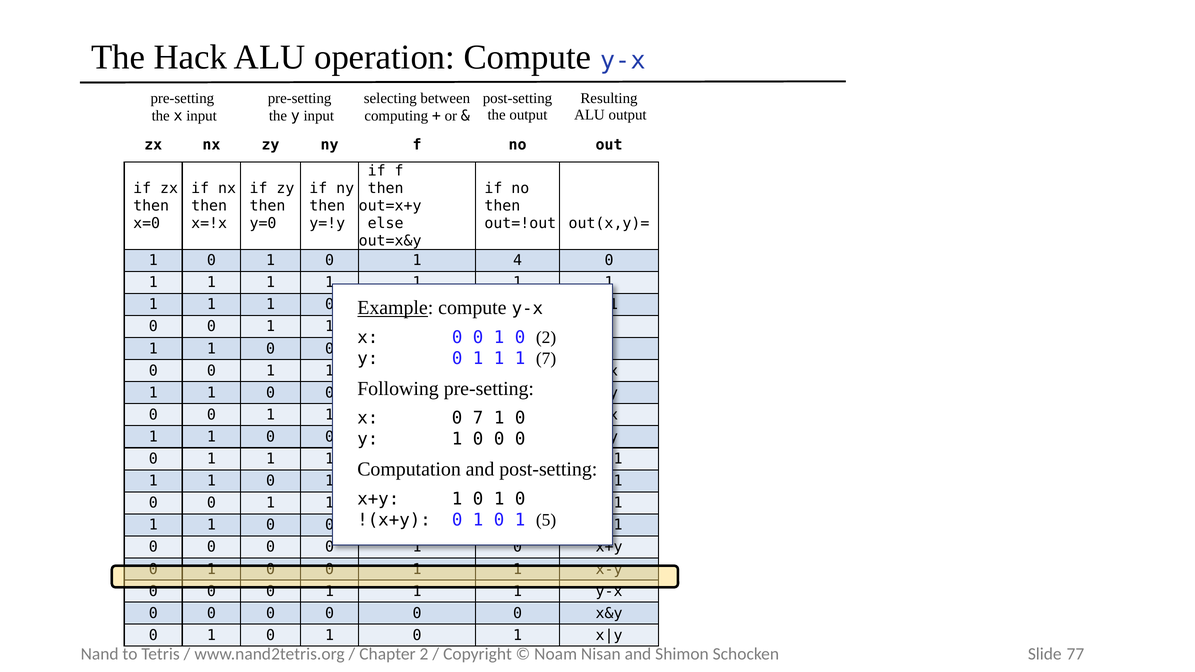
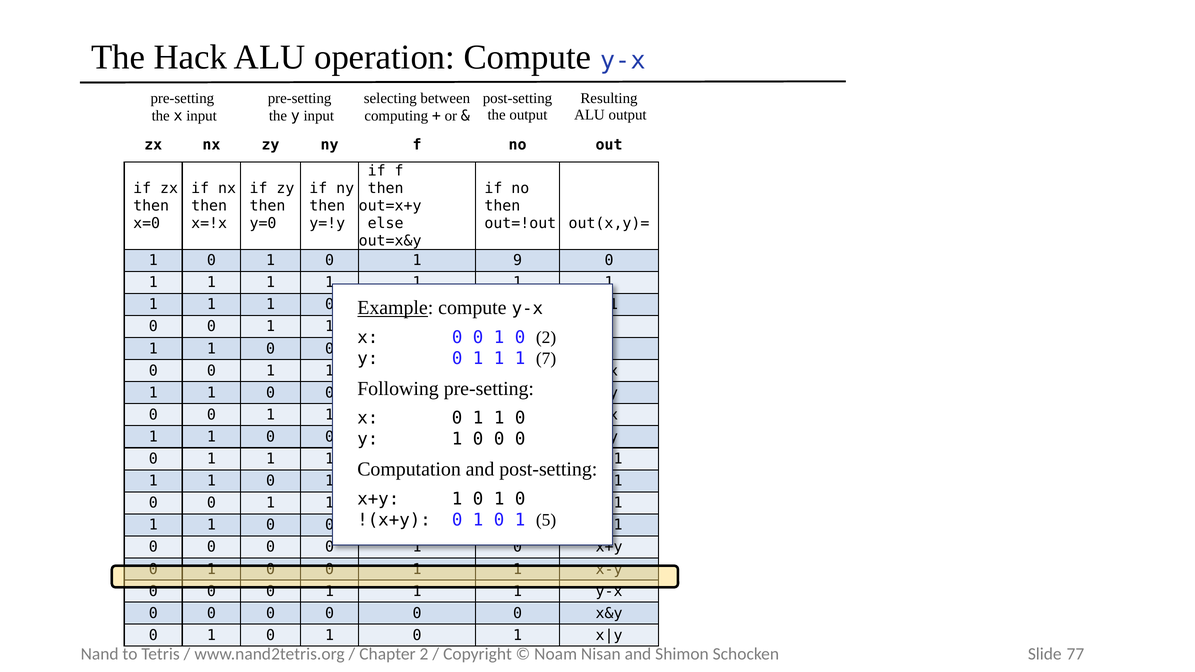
4: 4 -> 9 (518, 260)
x 0 7: 7 -> 1 (478, 418)
